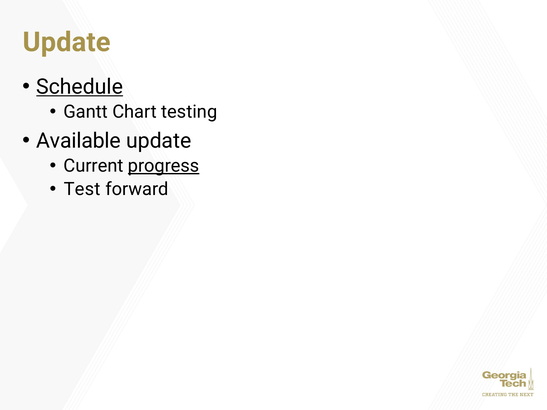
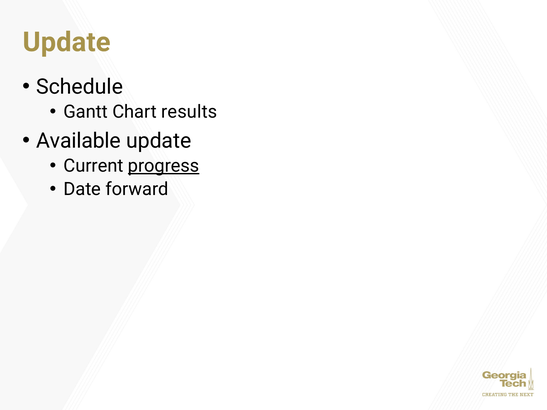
Schedule underline: present -> none (80, 87)
testing: testing -> results (189, 112)
Test: Test -> Date (82, 189)
